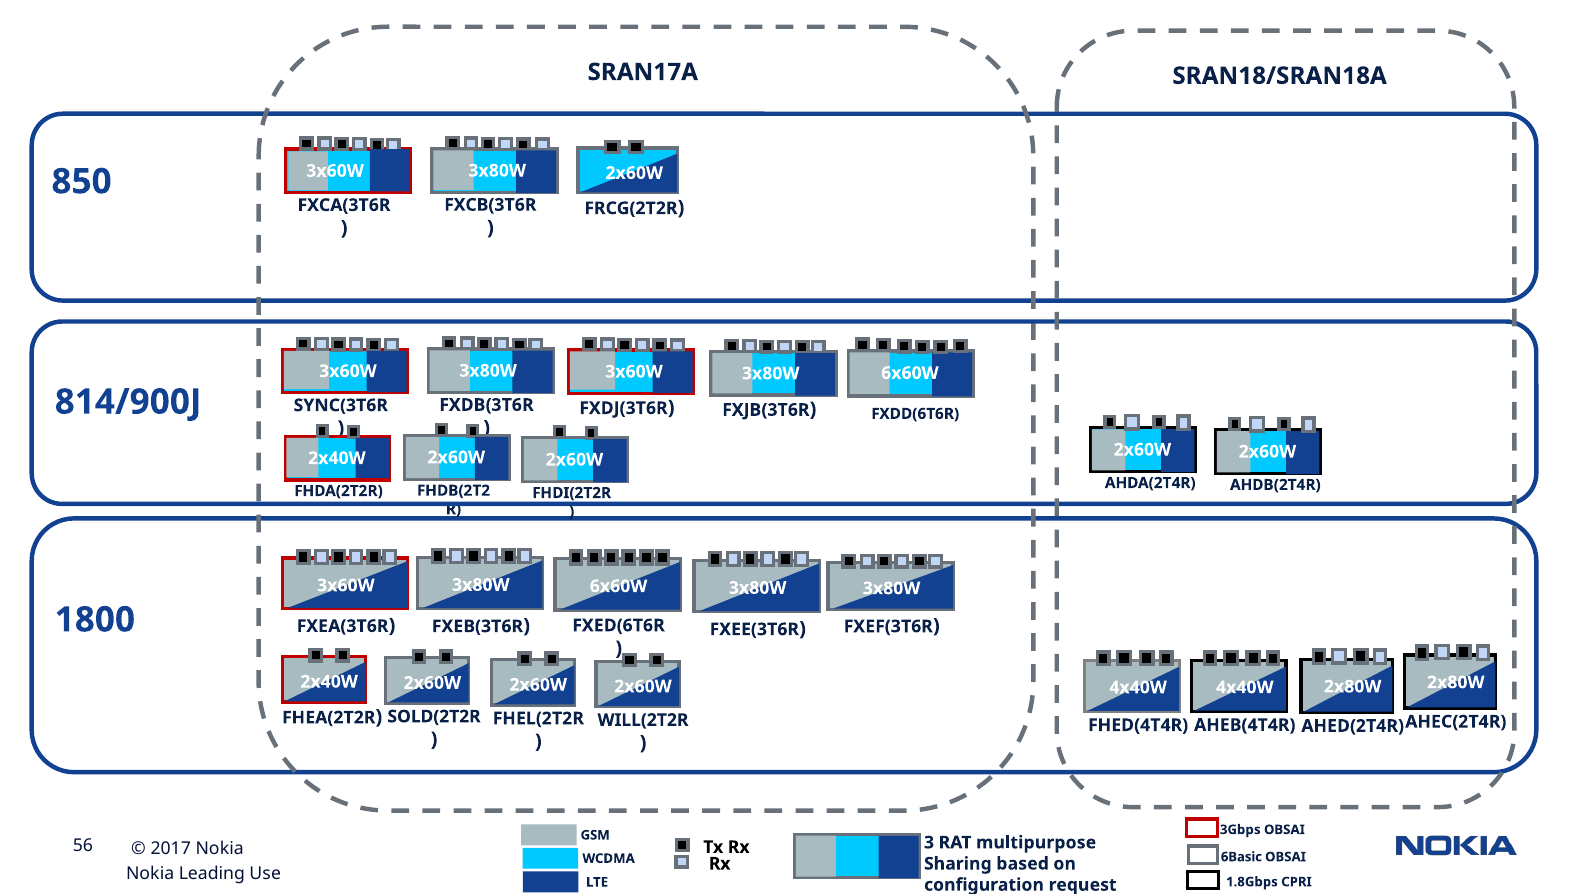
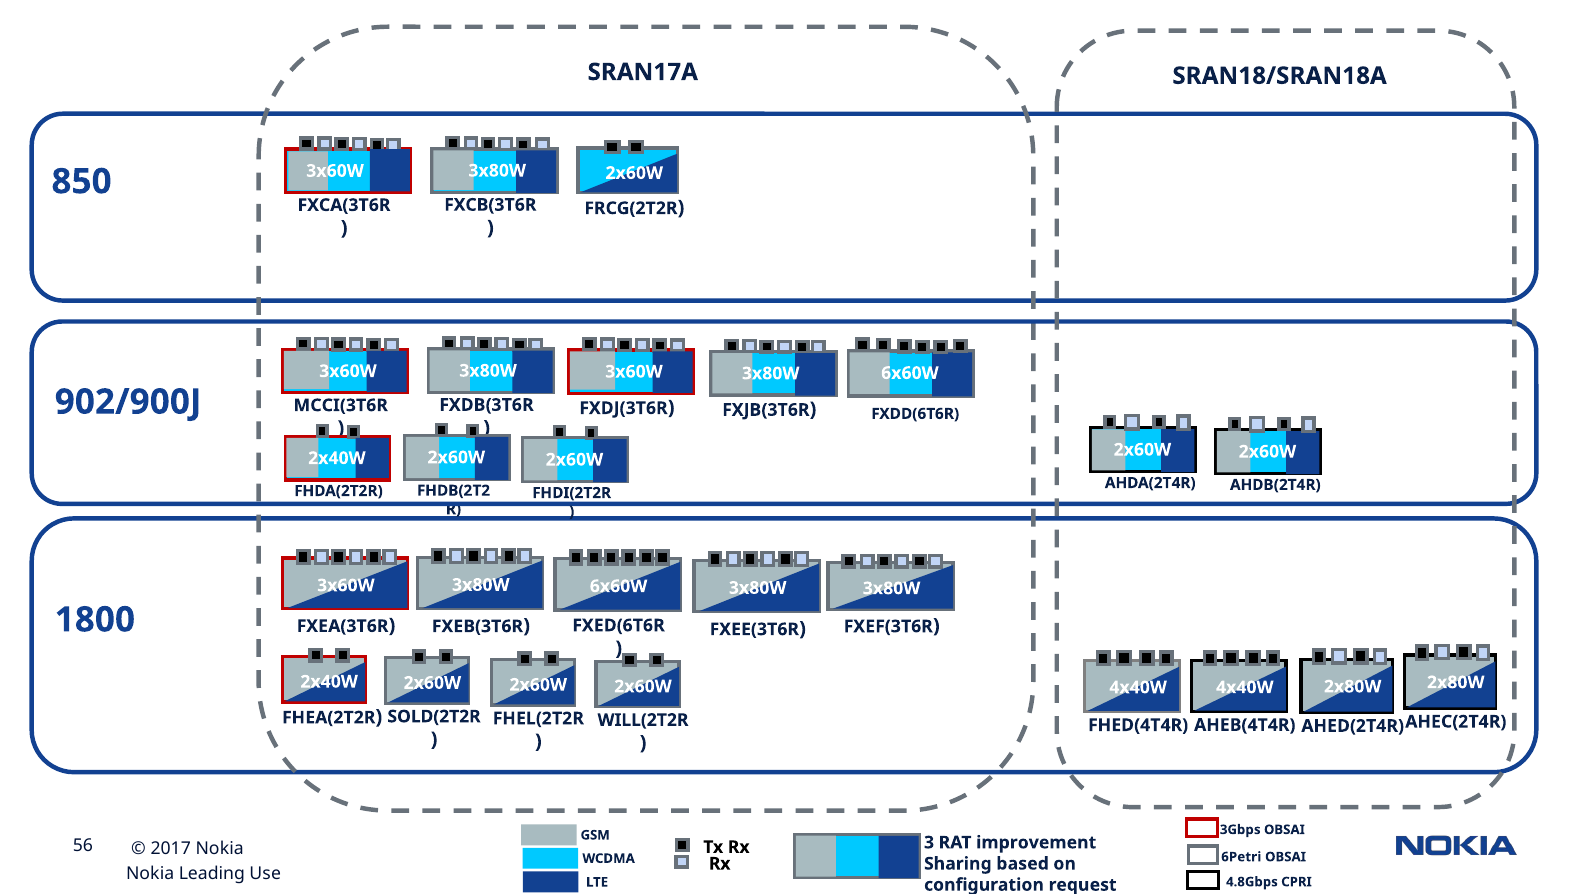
814/900J: 814/900J -> 902/900J (128, 402)
SYNC(3T6R: SYNC(3T6R -> MCCI(3T6R (341, 405)
multipurpose: multipurpose -> improvement (1036, 842)
6Basic: 6Basic -> 6Petri (1241, 857)
1.8Gbps: 1.8Gbps -> 4.8Gbps (1252, 882)
